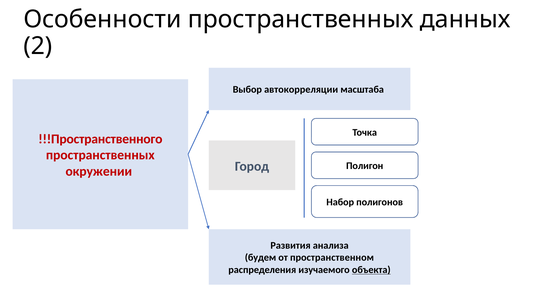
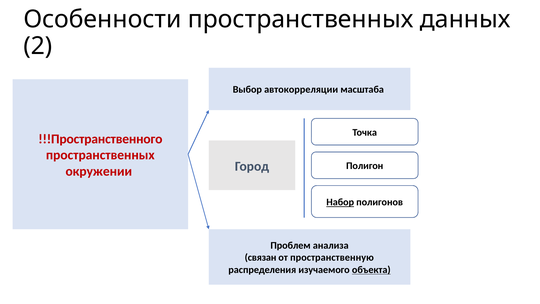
Набор underline: none -> present (340, 202)
Развития: Развития -> Проблем (291, 245)
будем: будем -> связан (261, 257)
пространственном: пространственном -> пространственную (332, 257)
